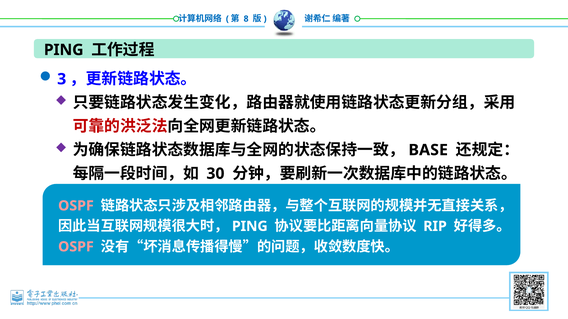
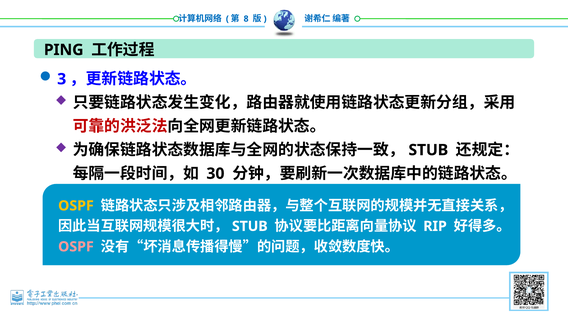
BASE: BASE -> STUB (428, 150)
OSPF colour: pink -> yellow (76, 206)
PING: PING -> STUB (250, 227)
